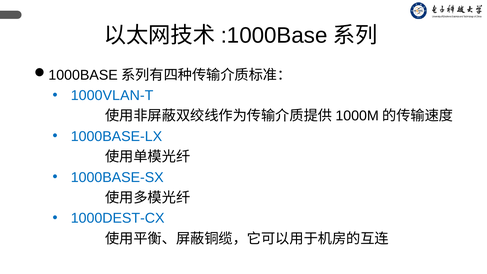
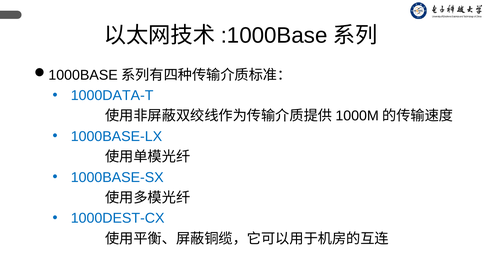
1000VLAN-T: 1000VLAN-T -> 1000DATA-T (112, 95)
